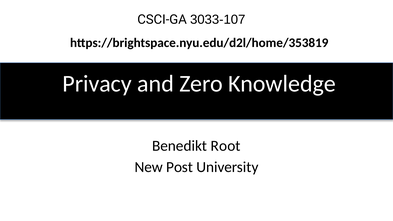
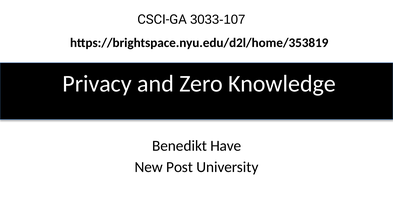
Root: Root -> Have (226, 146)
